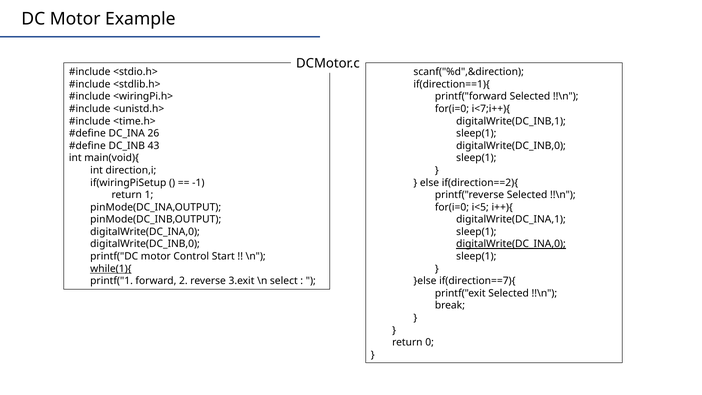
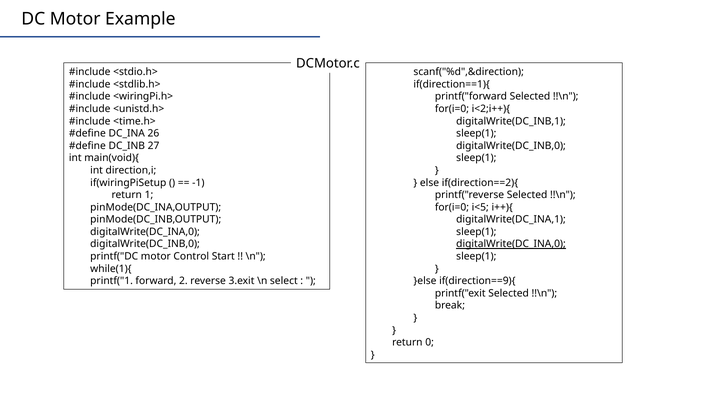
i<7;i++){: i<7;i++){ -> i<2;i++){ (491, 109)
43: 43 -> 27 (154, 146)
while(1){ underline: present -> none (111, 269)
if(direction==7){: if(direction==7){ -> if(direction==9){ (477, 281)
